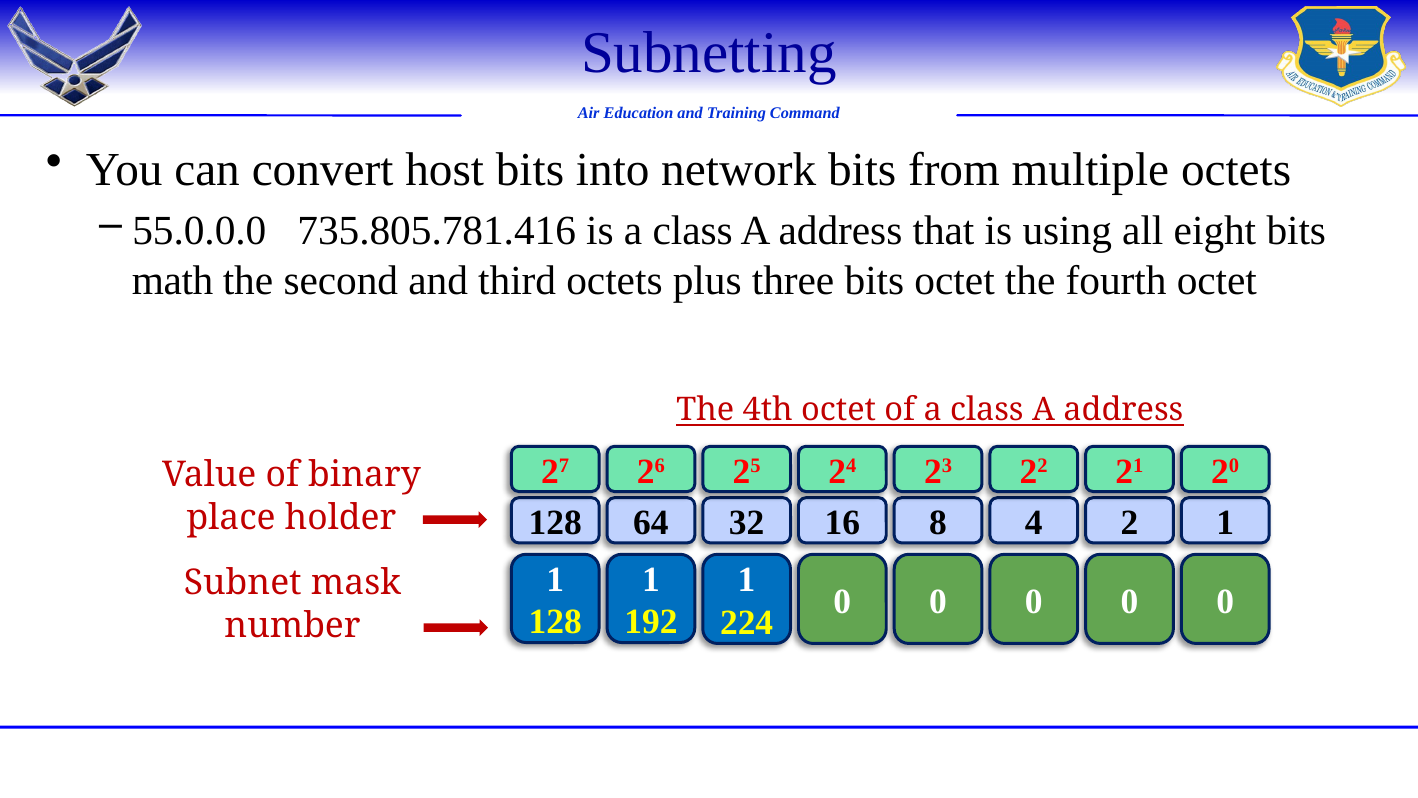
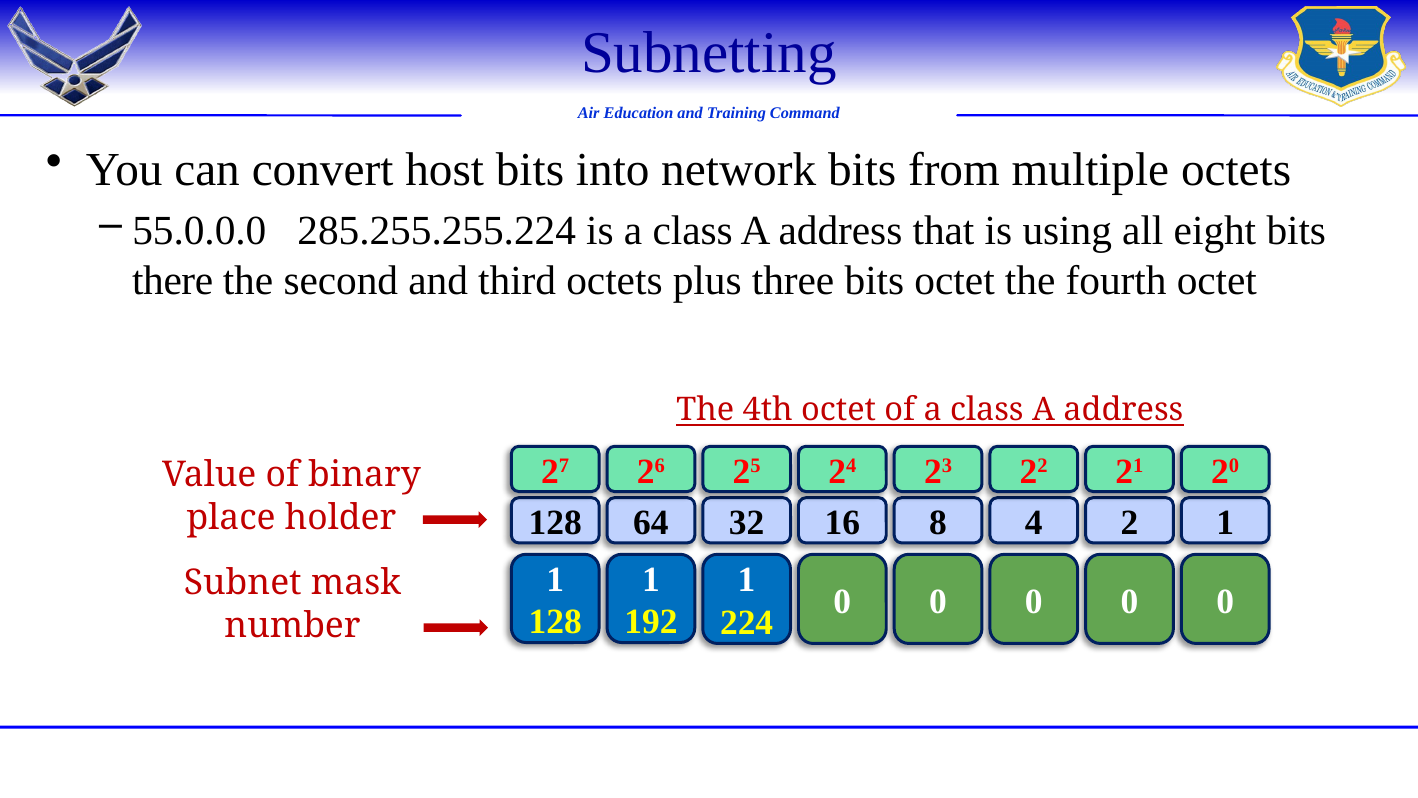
735.805.781.416: 735.805.781.416 -> 285.255.255.224 (437, 231)
math: math -> there (173, 280)
